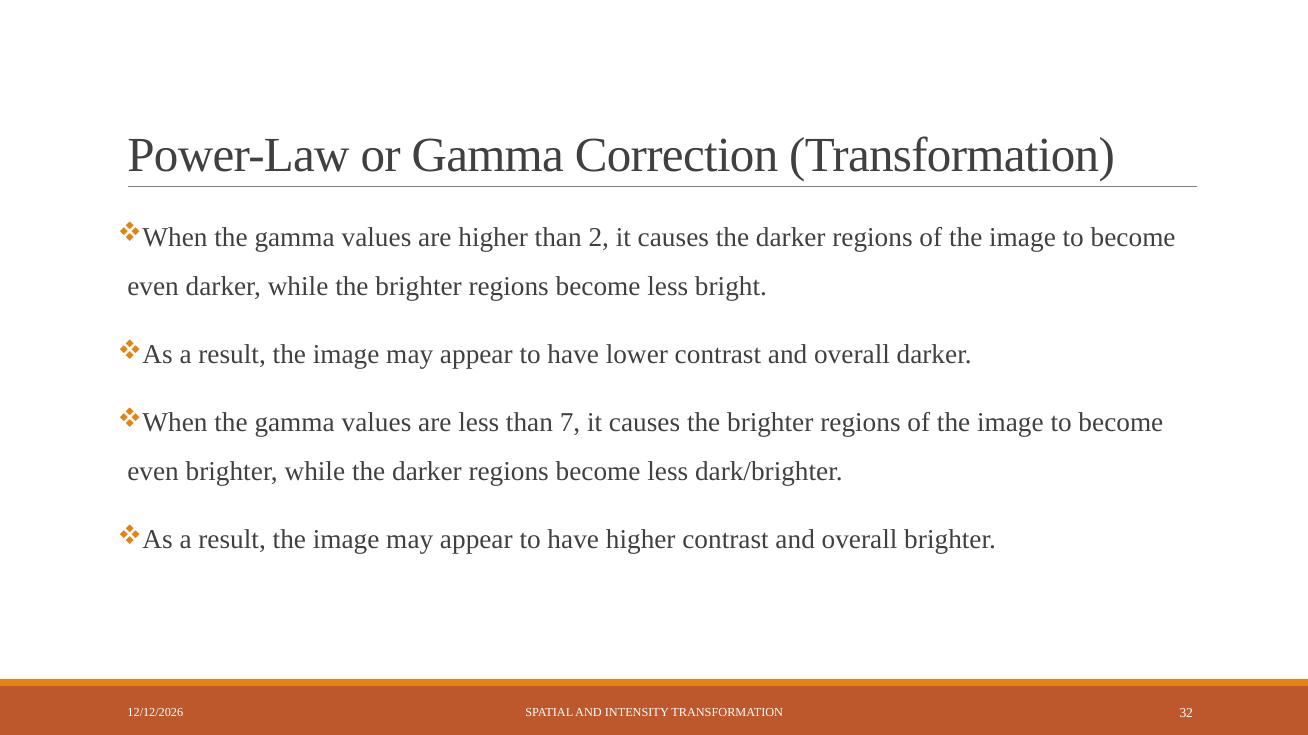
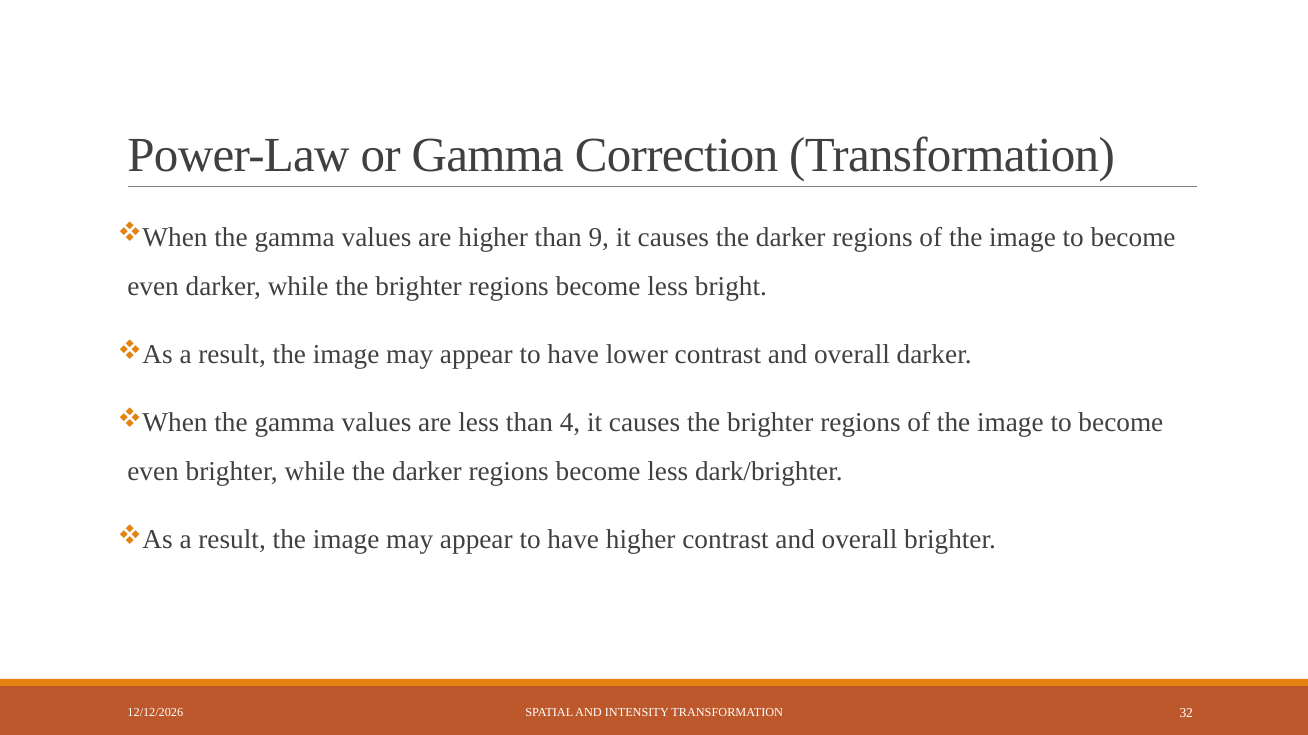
2: 2 -> 9 (599, 238)
7: 7 -> 4 (570, 423)
